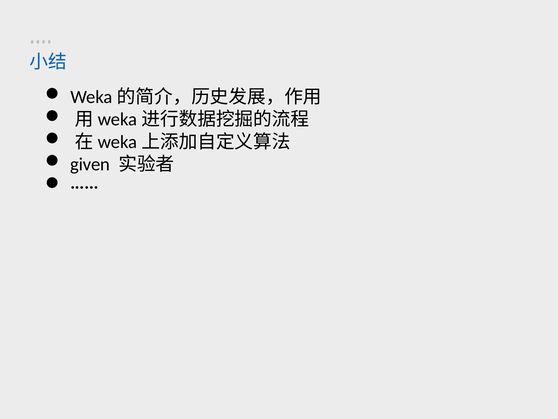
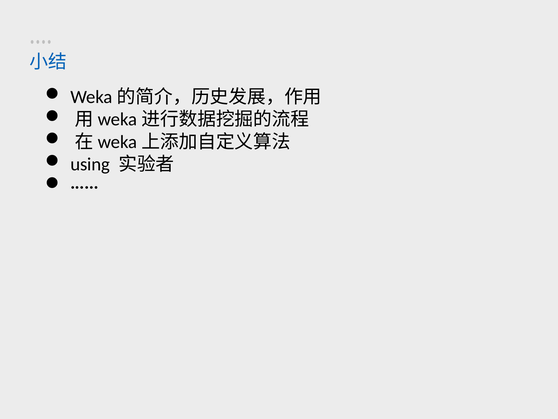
given: given -> using (90, 164)
